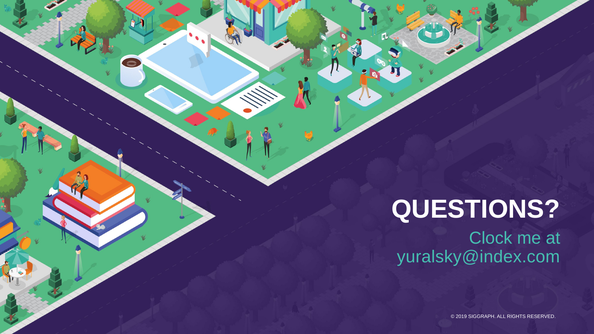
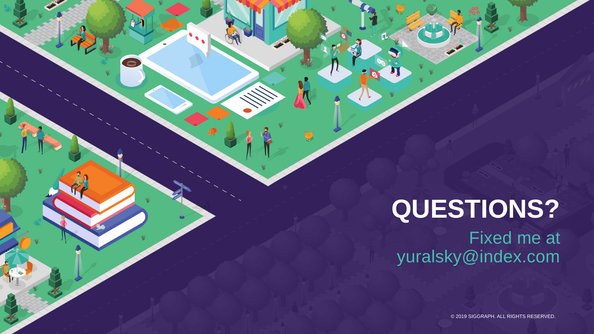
Clock: Clock -> Fixed (491, 238)
